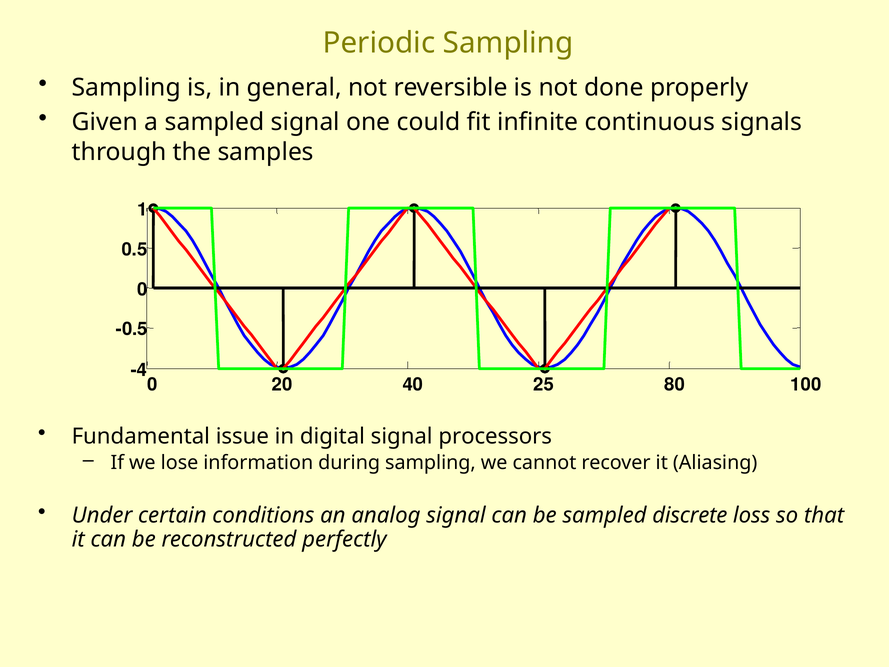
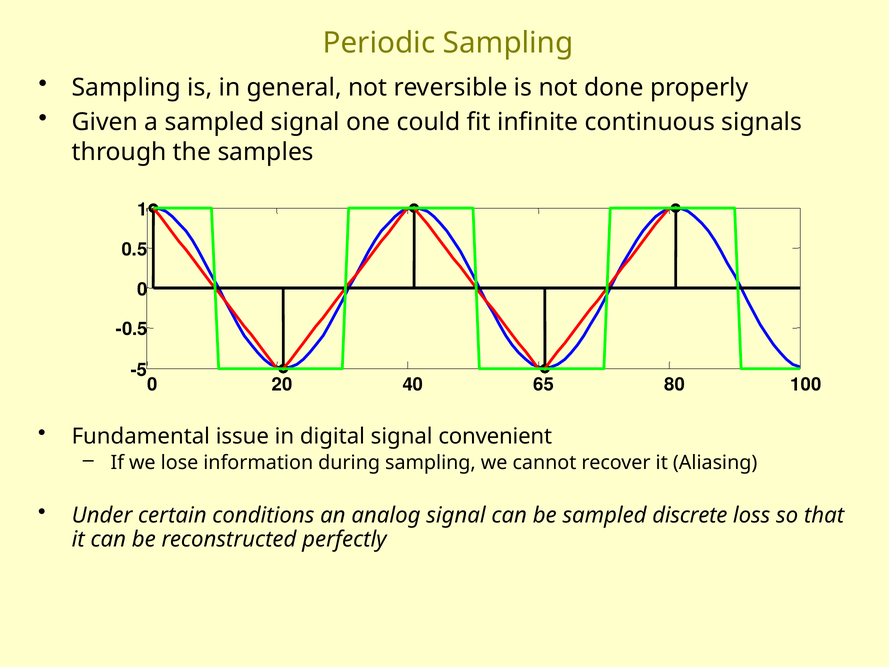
-4: -4 -> -5 (139, 370)
25: 25 -> 65 (544, 384)
processors: processors -> convenient (495, 436)
